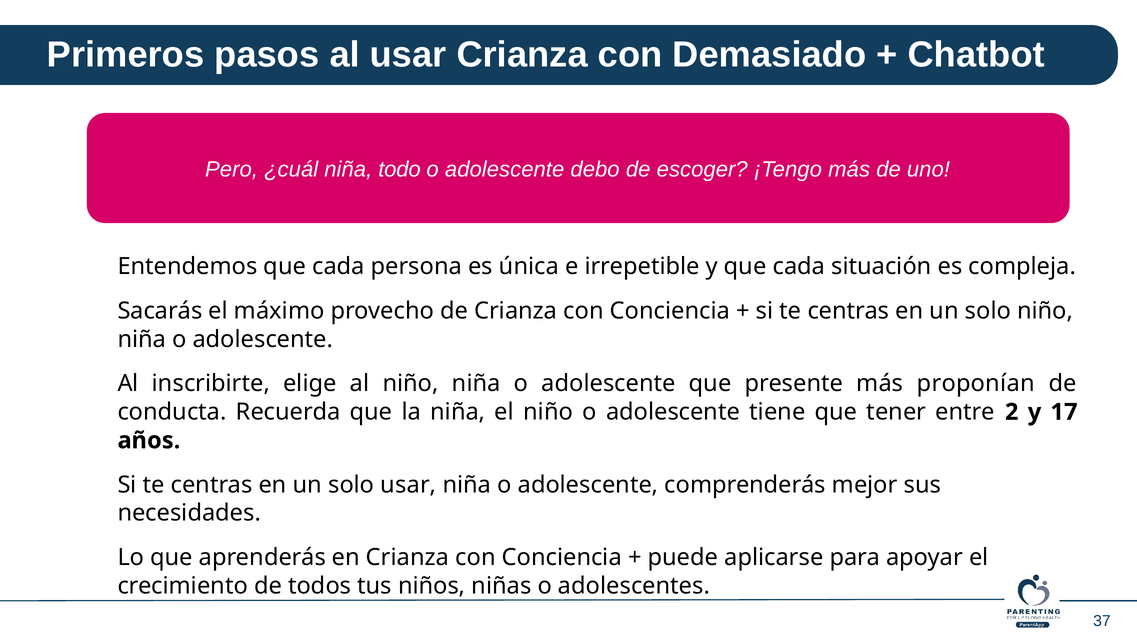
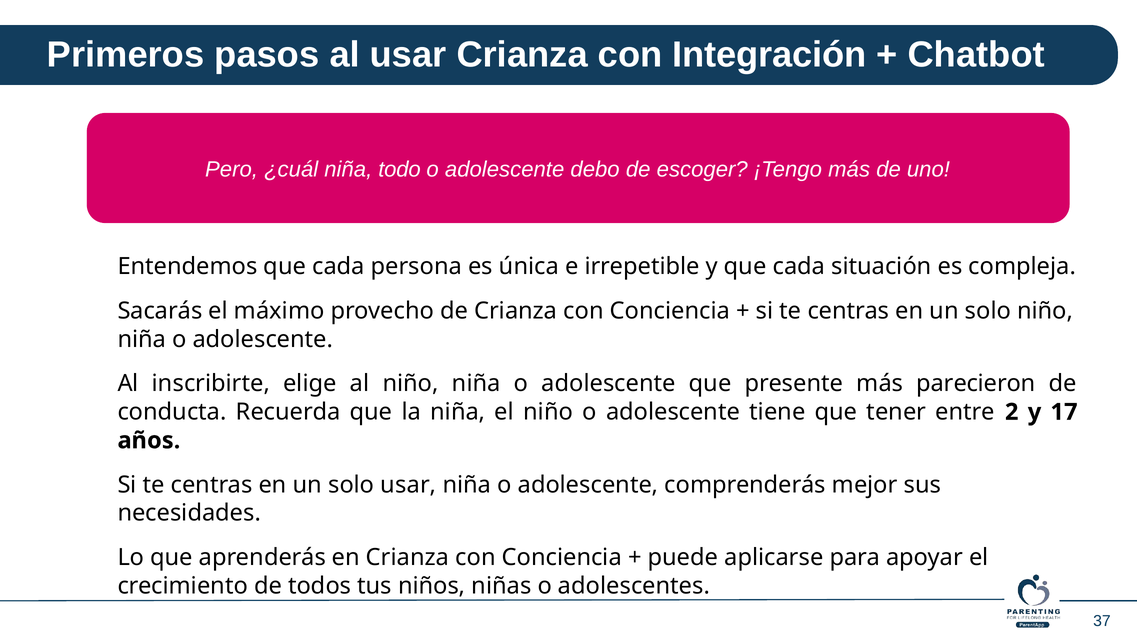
Demasiado: Demasiado -> Integración (769, 55)
proponían: proponían -> parecieron (976, 383)
